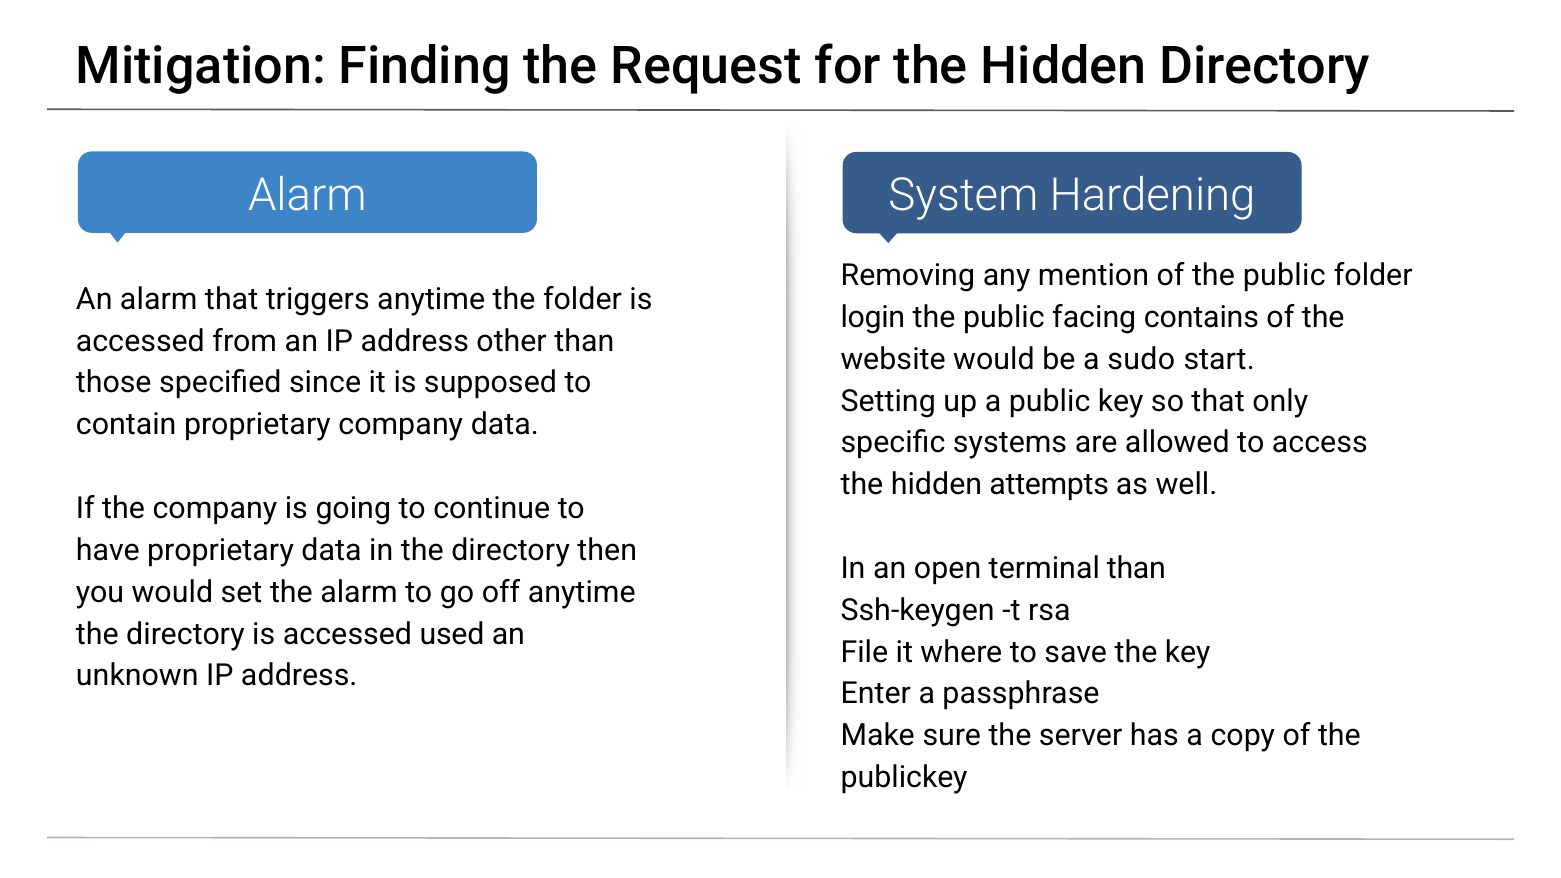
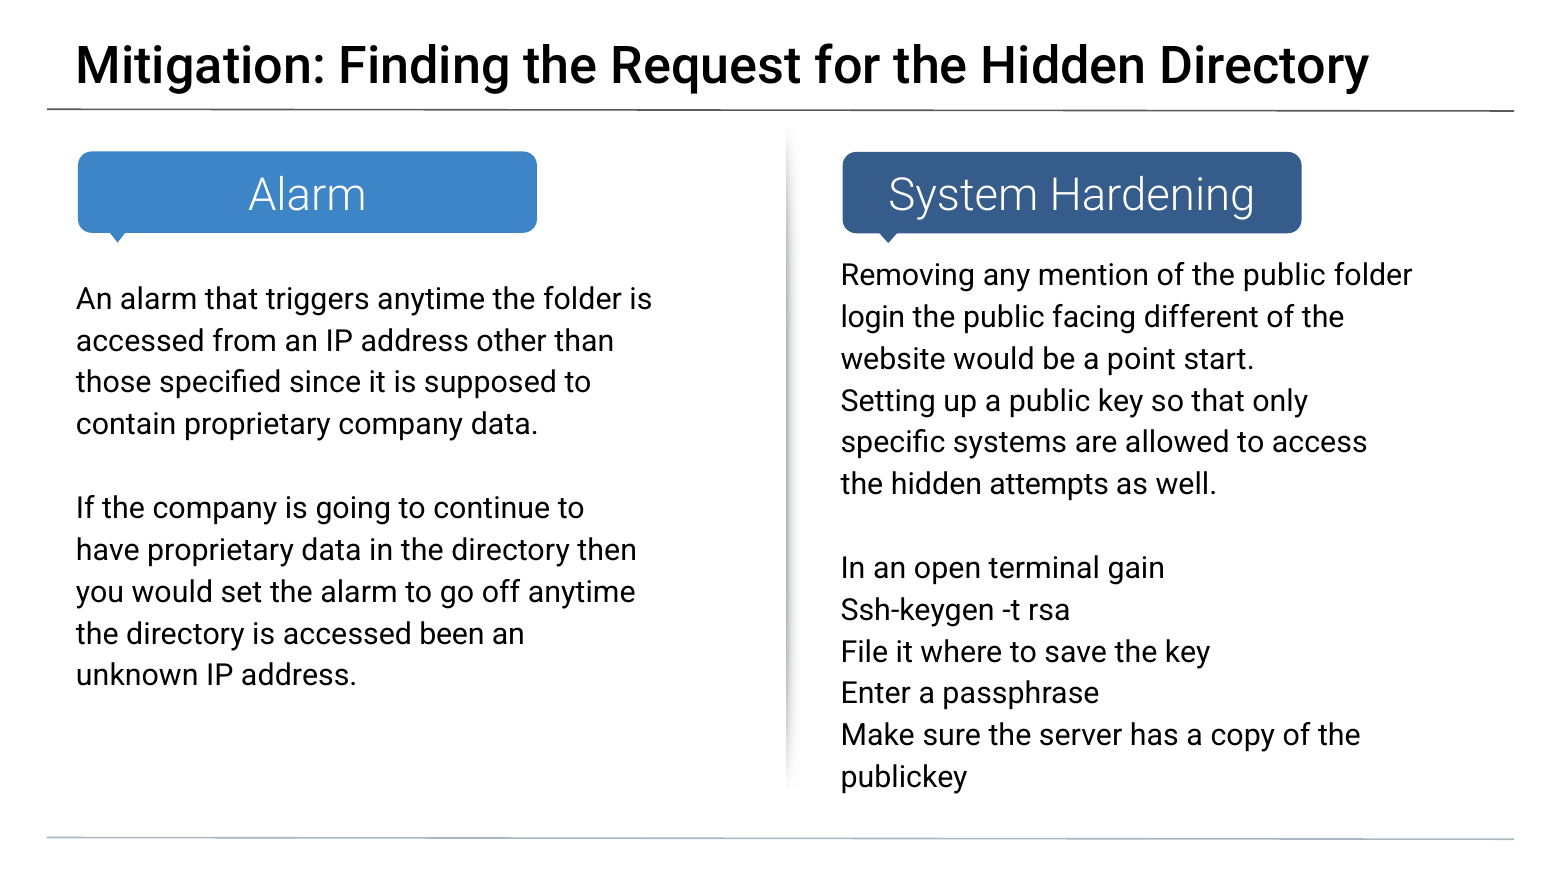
contains: contains -> different (1201, 317)
sudo: sudo -> point (1141, 359)
terminal than: than -> gain (1136, 568)
used: used -> been (452, 634)
